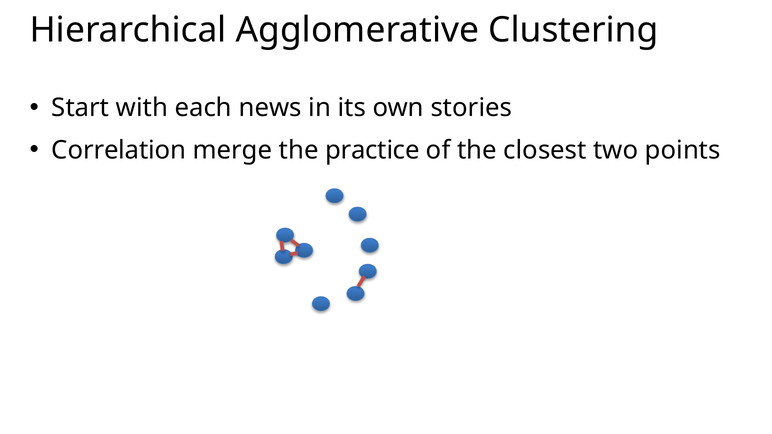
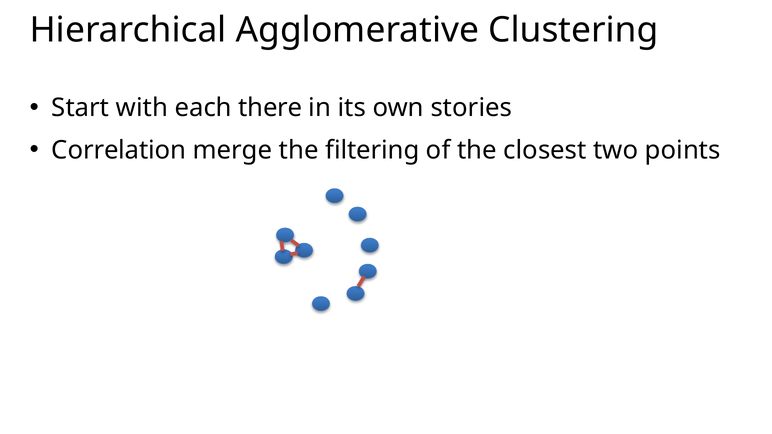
news: news -> there (270, 108)
practice: practice -> filtering (372, 150)
